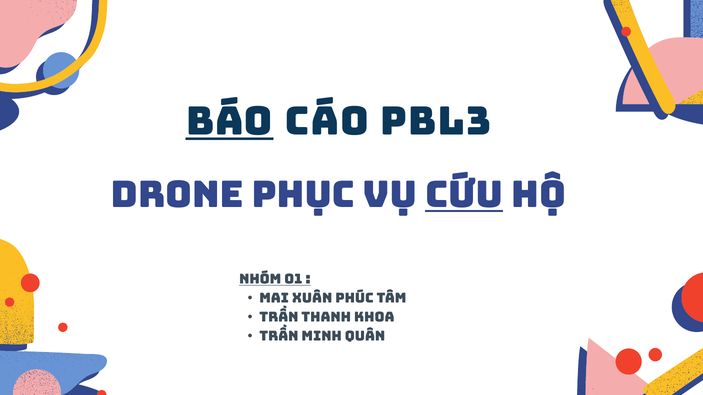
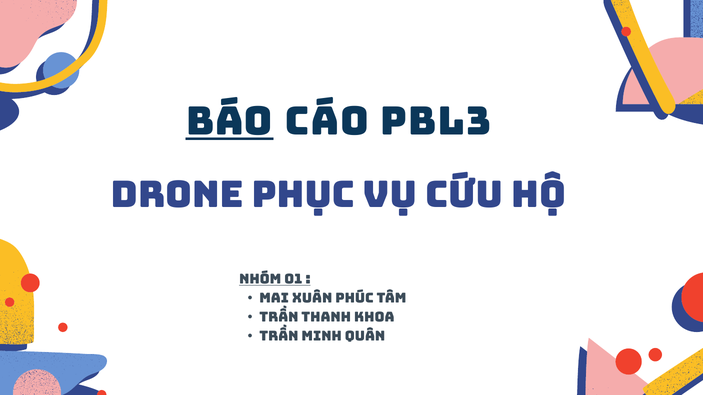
CỨU underline: present -> none (464, 196)
